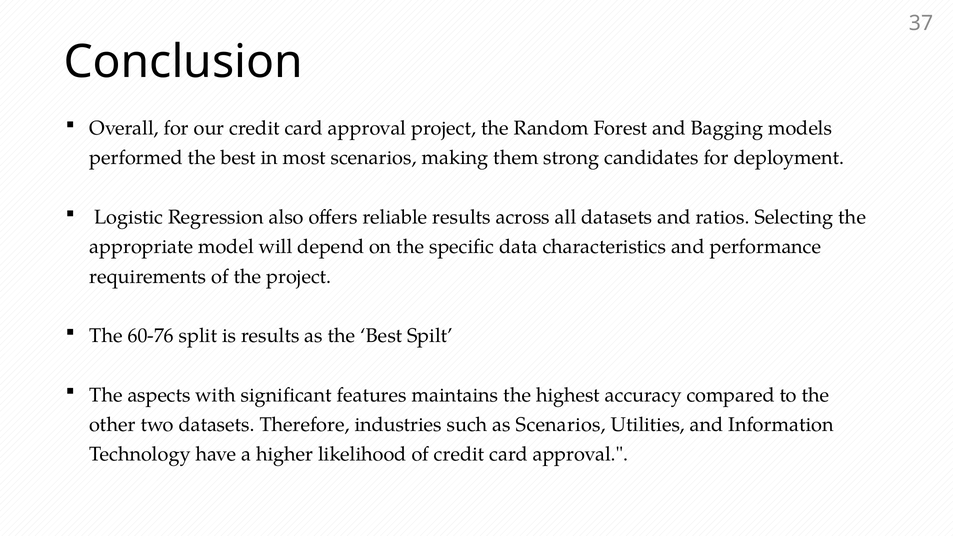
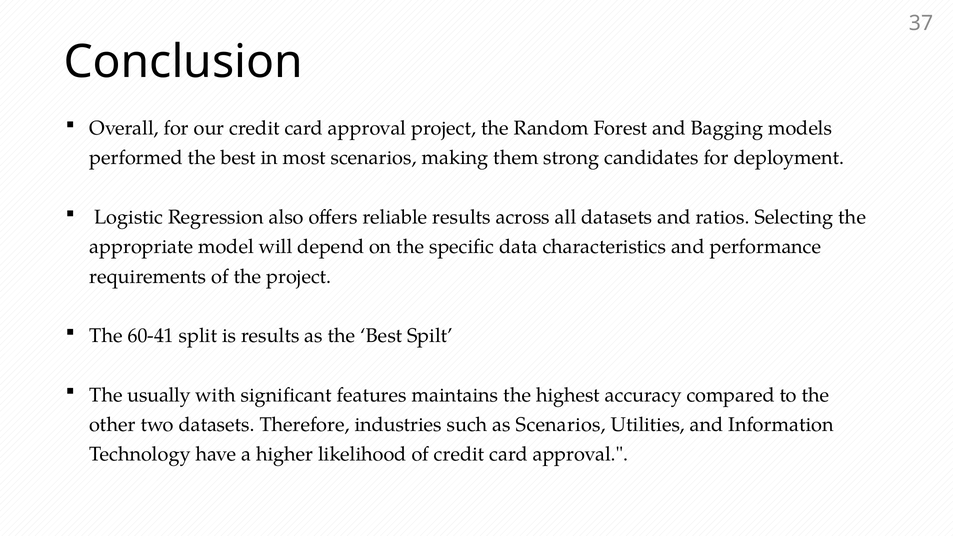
60-76: 60-76 -> 60-41 (151, 336)
aspects: aspects -> usually (159, 395)
